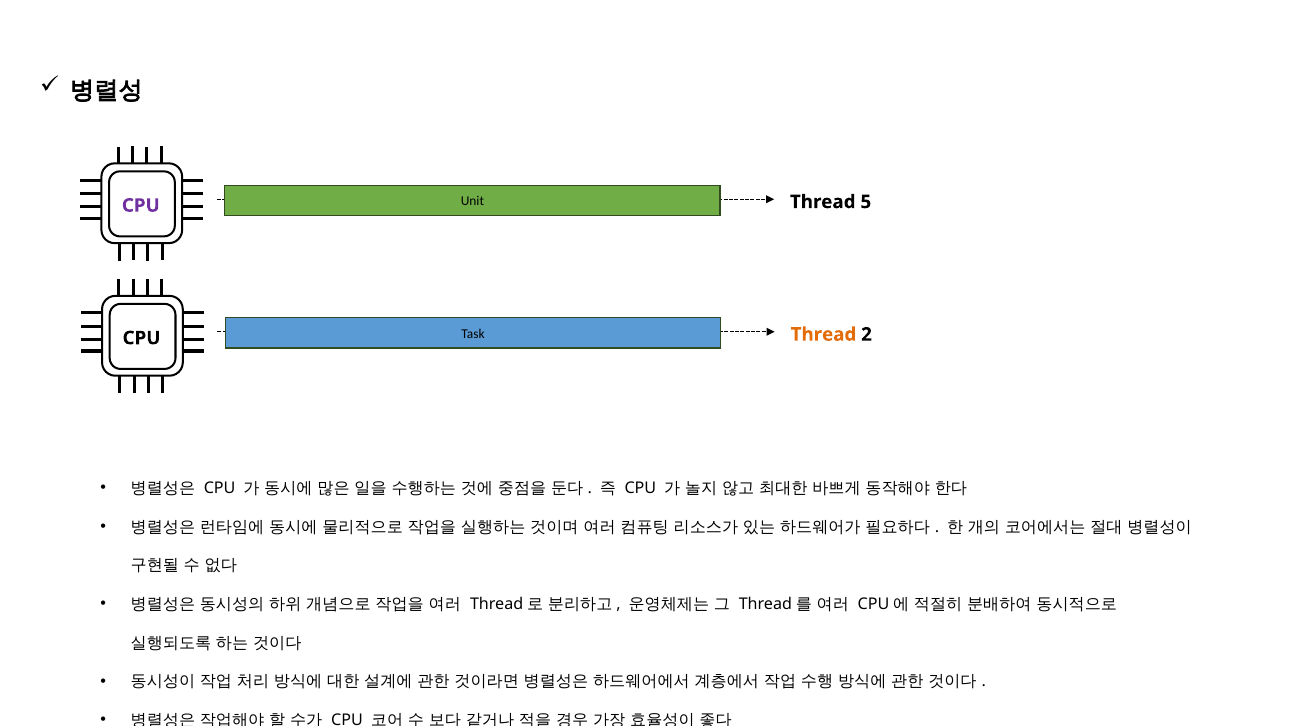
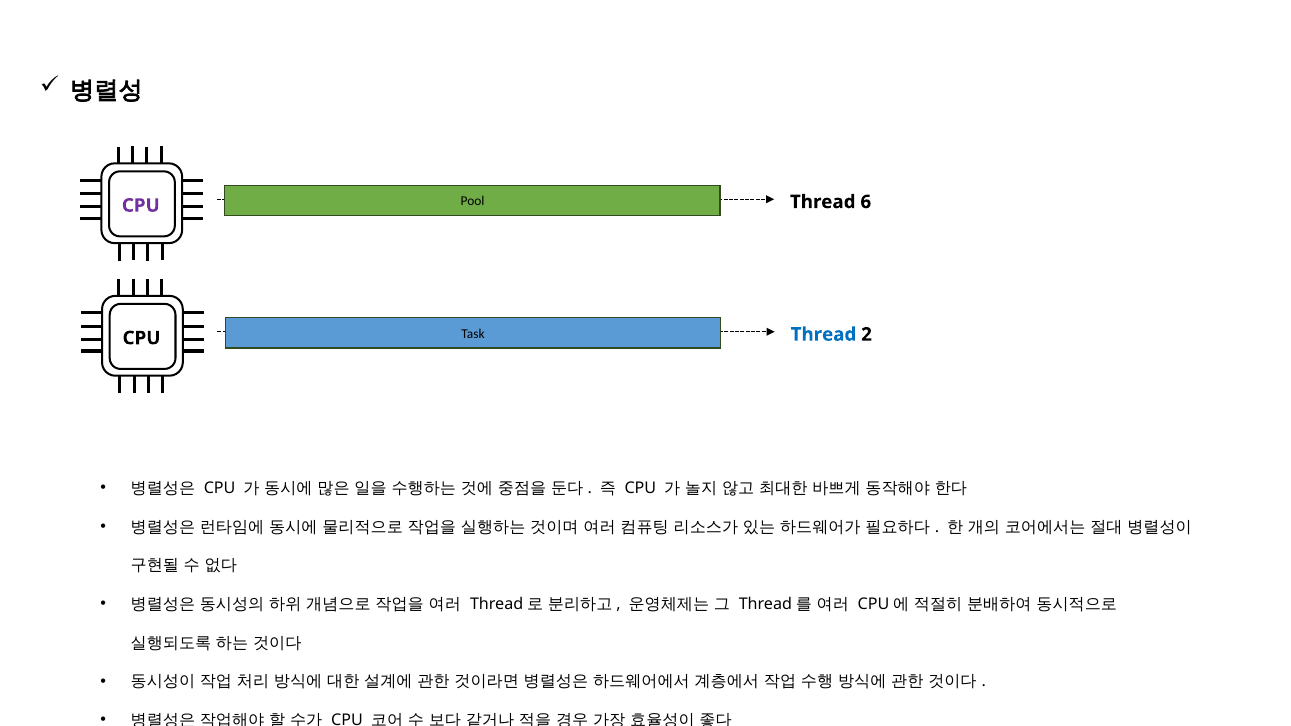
Unit: Unit -> Pool (473, 201)
5: 5 -> 6 (866, 202)
Thread colour: orange -> blue (823, 335)
